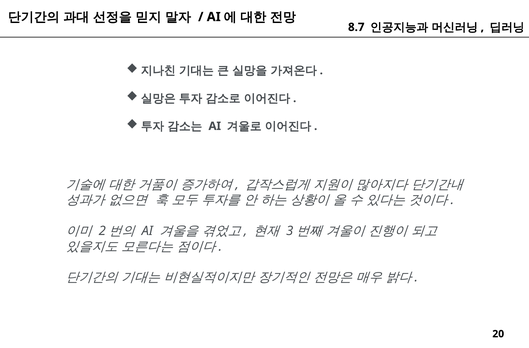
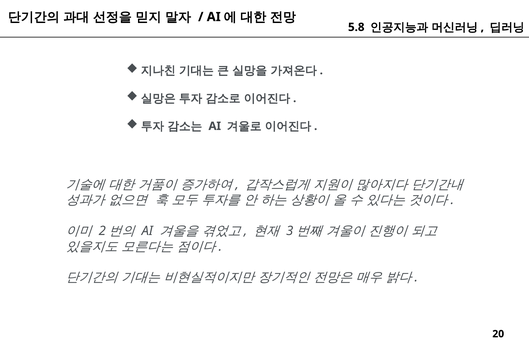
8.7: 8.7 -> 5.8 (356, 27)
